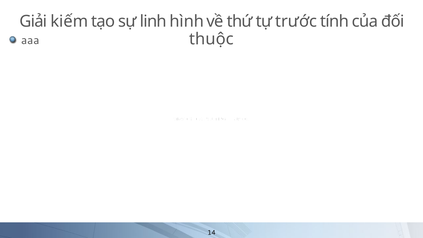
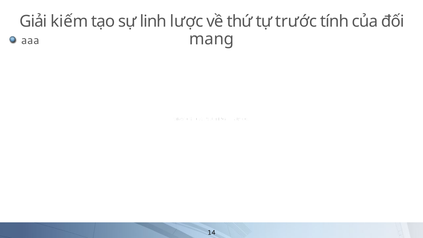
hình: hình -> lược (187, 21)
thuộc: thuộc -> mang (211, 39)
